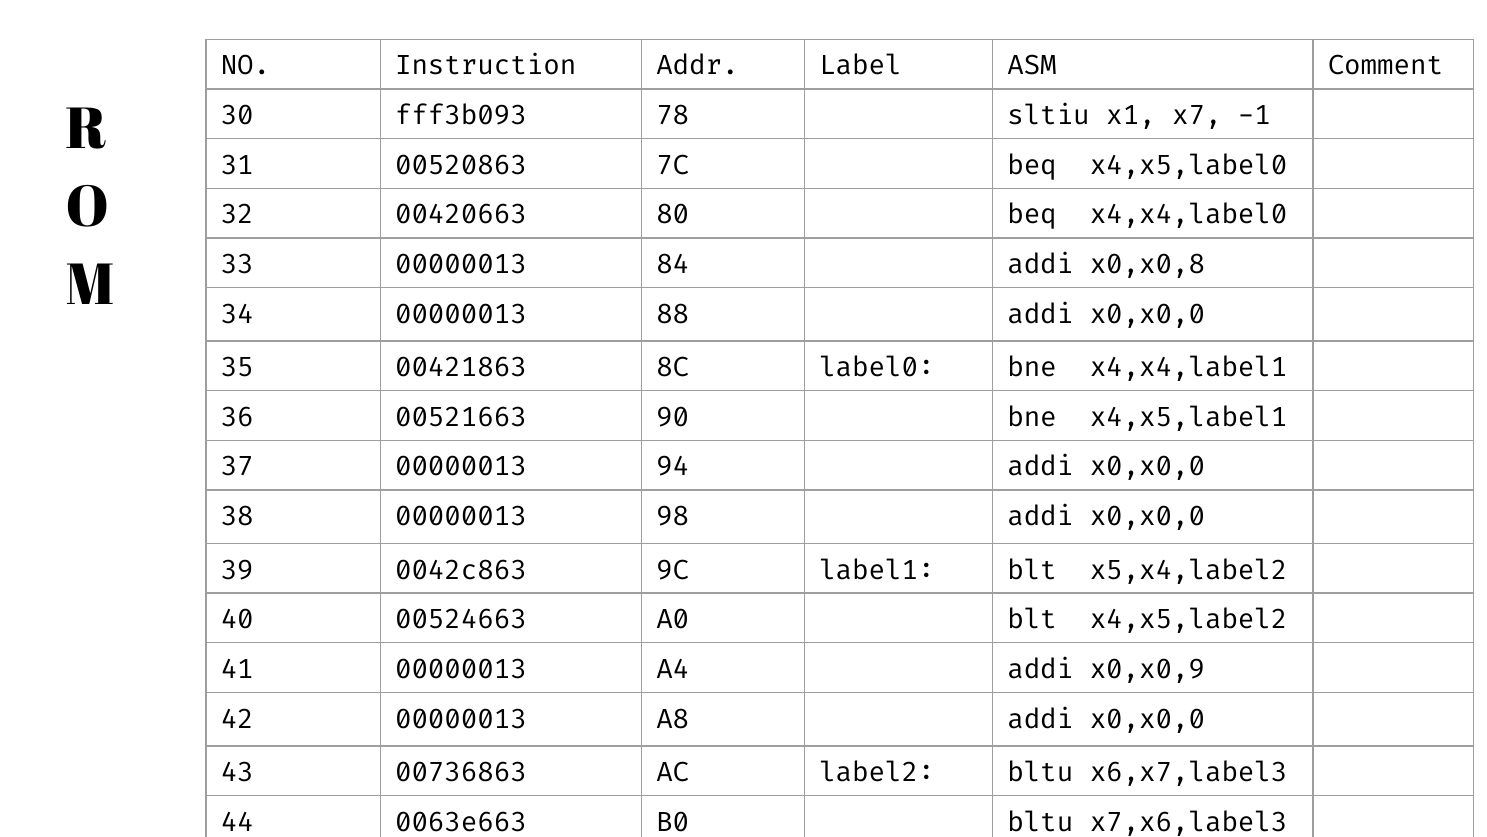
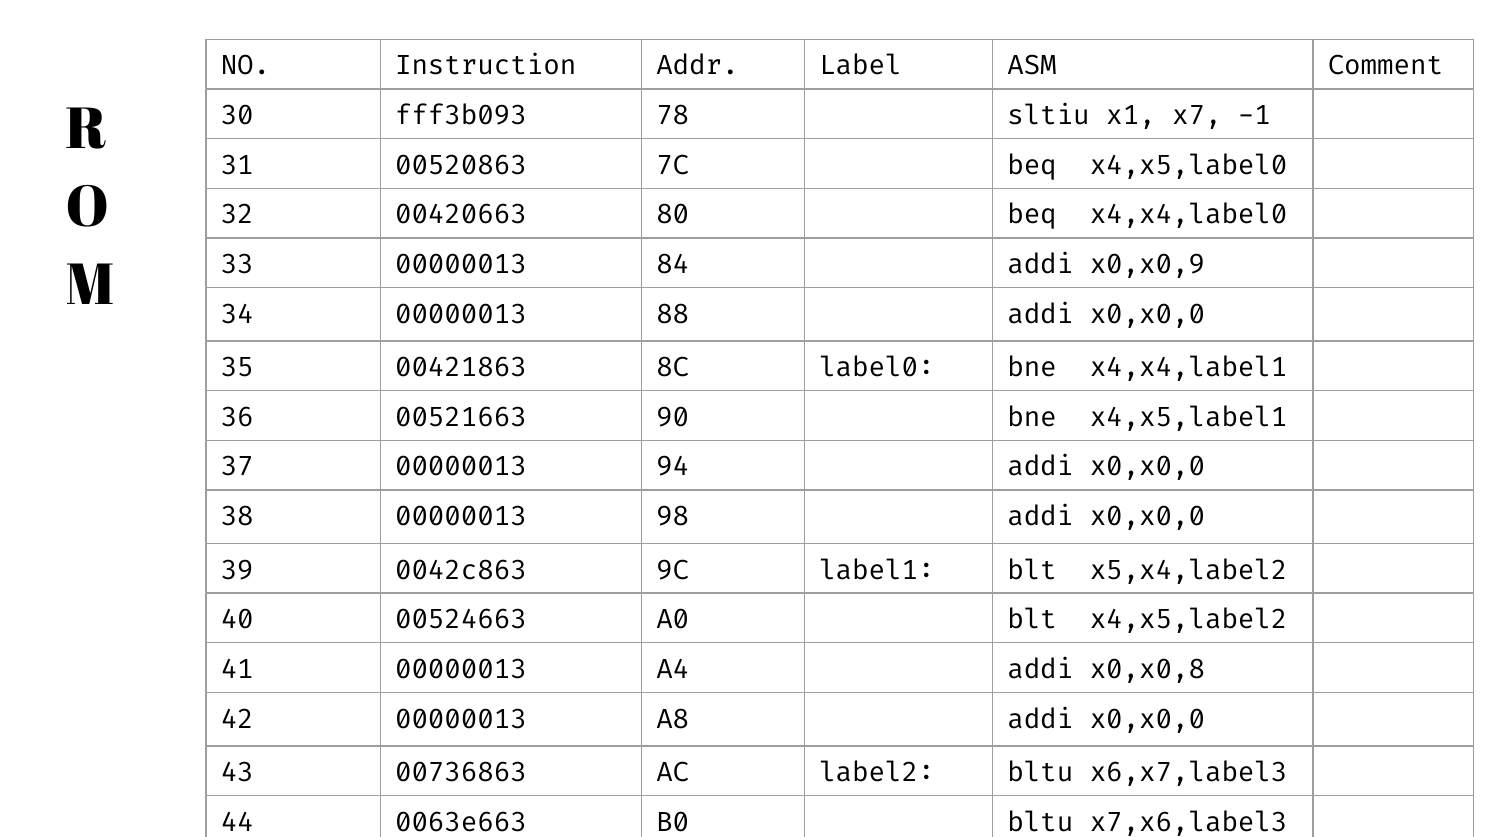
x0,x0,8: x0,x0,8 -> x0,x0,9 (1147, 264)
x0,x0,9: x0,x0,9 -> x0,x0,8 (1147, 669)
